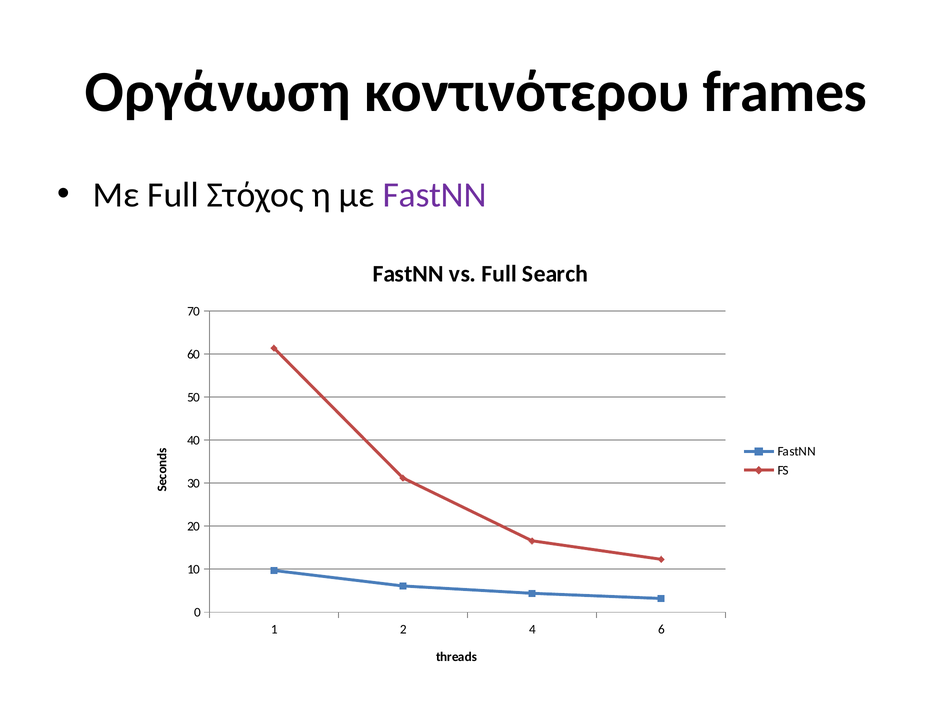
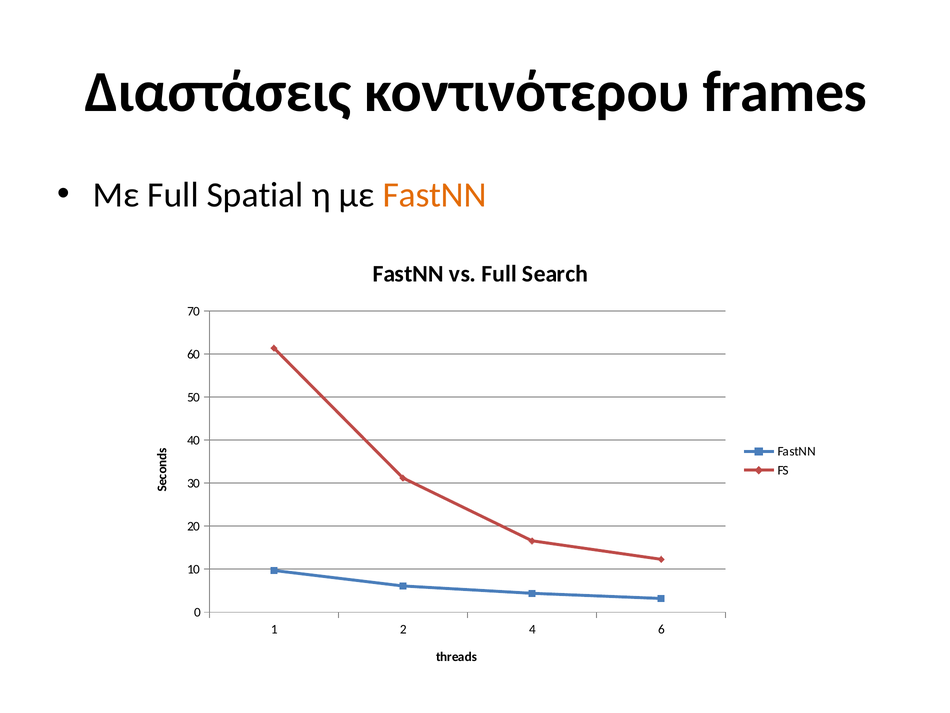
Οργάνωση: Οργάνωση -> Διαστάσεις (218, 92)
Στόχος: Στόχος -> Spatial (255, 195)
FastNN colour: purple -> orange (435, 195)
